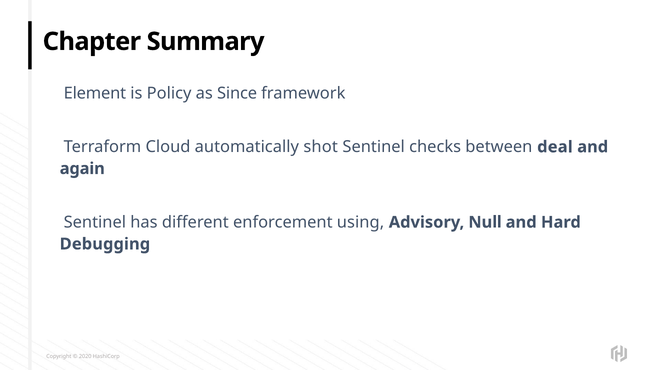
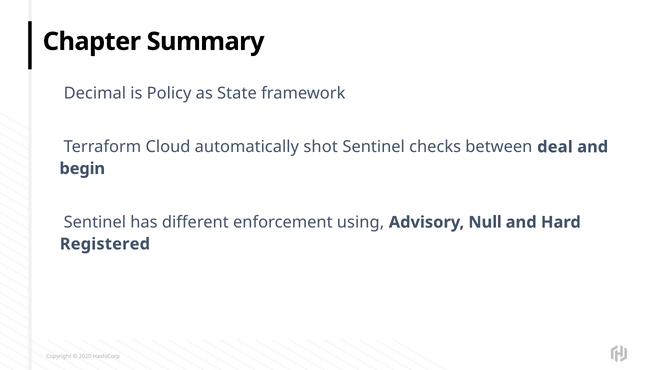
Element: Element -> Decimal (95, 93)
Since: Since -> State (237, 93)
again: again -> begin (82, 169)
Debugging: Debugging -> Registered (105, 244)
